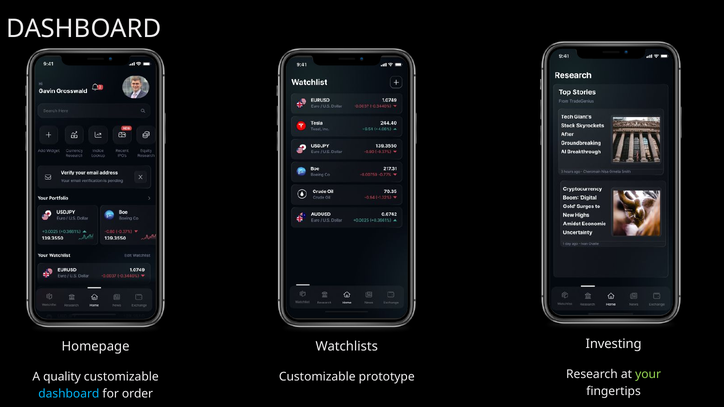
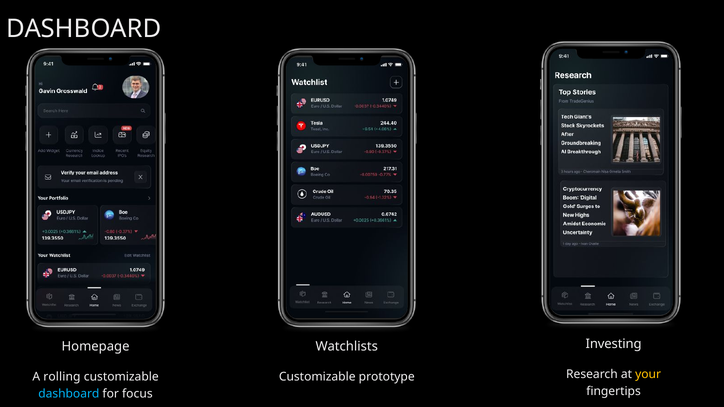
your colour: light green -> yellow (648, 375)
quality: quality -> rolling (62, 377)
order: order -> focus (137, 394)
